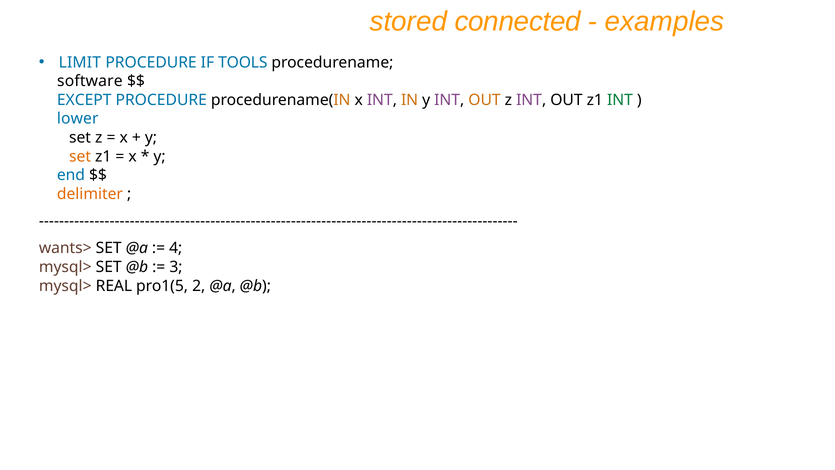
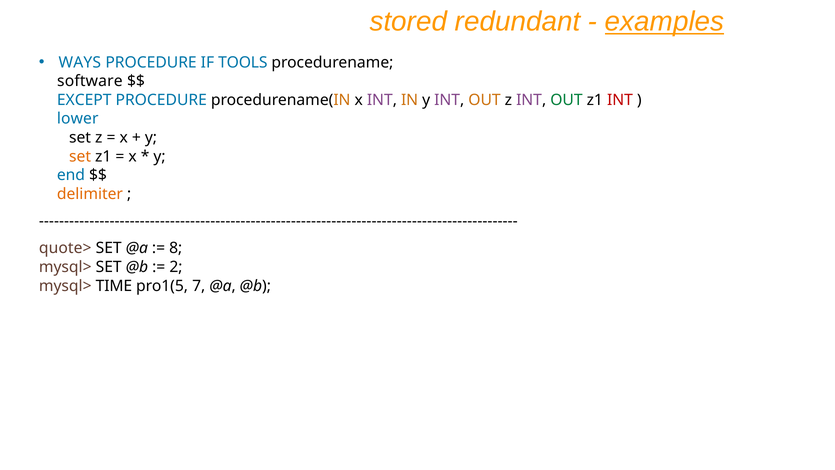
connected: connected -> redundant (518, 22)
examples underline: none -> present (665, 22)
LIMIT: LIMIT -> WAYS (80, 62)
OUT colour: black -> green (566, 100)
INT colour: green -> red (620, 100)
wants>: wants> -> quote> (65, 248)
4: 4 -> 8 (176, 248)
3: 3 -> 2 (176, 267)
REAL: REAL -> TIME (114, 286)
2: 2 -> 7 (199, 286)
